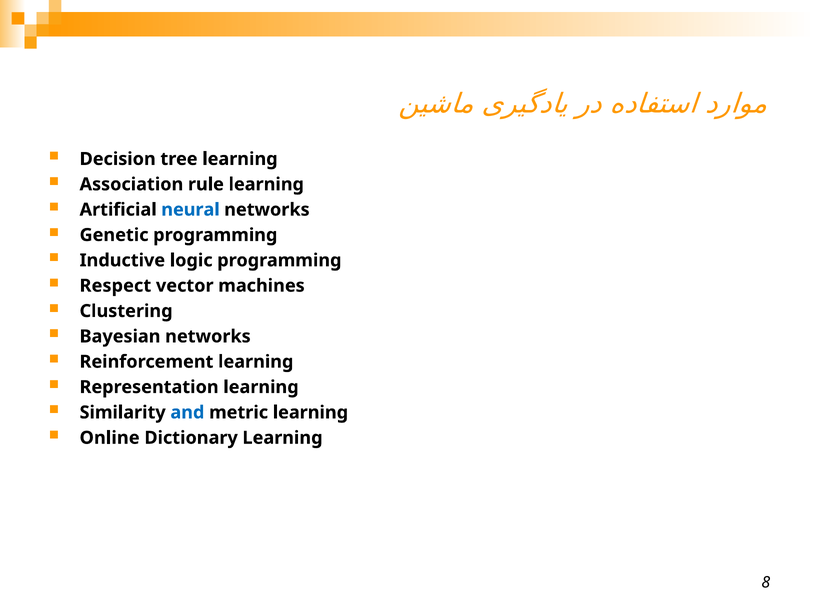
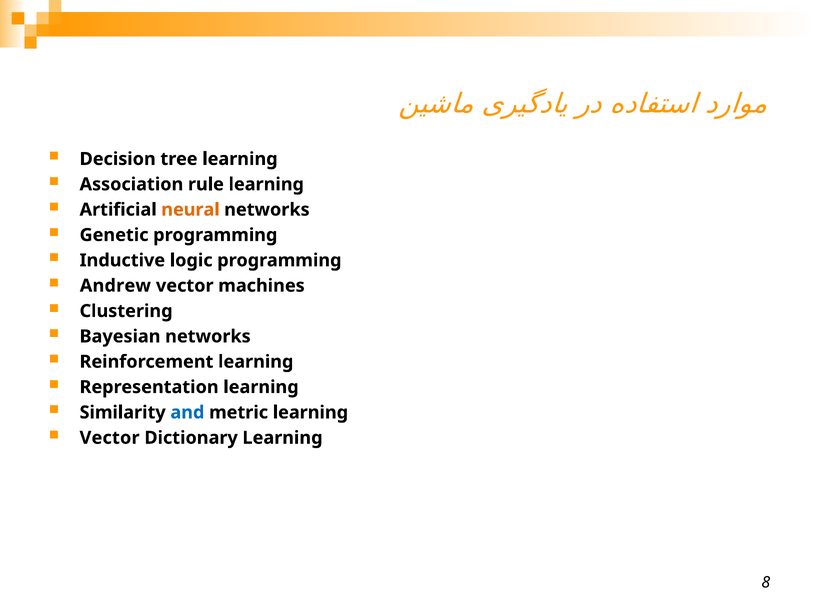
neural colour: blue -> orange (190, 210)
Respect: Respect -> Andrew (115, 286)
Online: Online -> Vector (110, 438)
